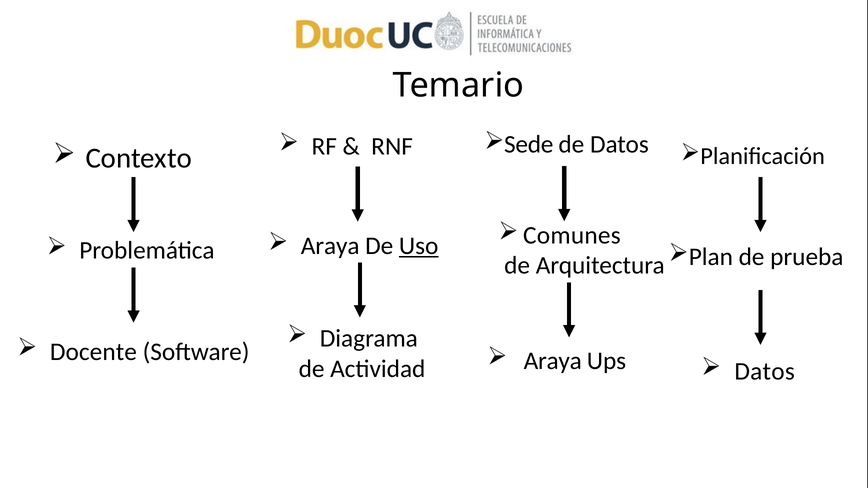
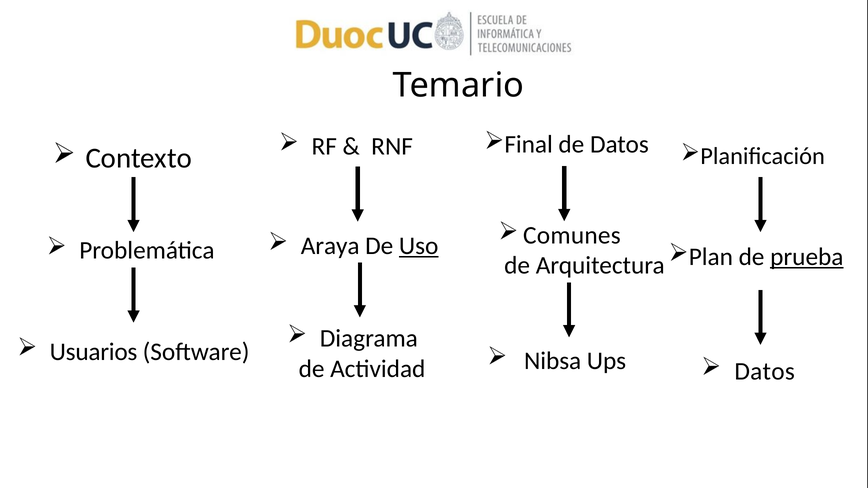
Sede: Sede -> Final (529, 144)
prueba underline: none -> present (807, 257)
Docente: Docente -> Usuarios (94, 352)
Araya: Araya -> Nibsa (553, 361)
